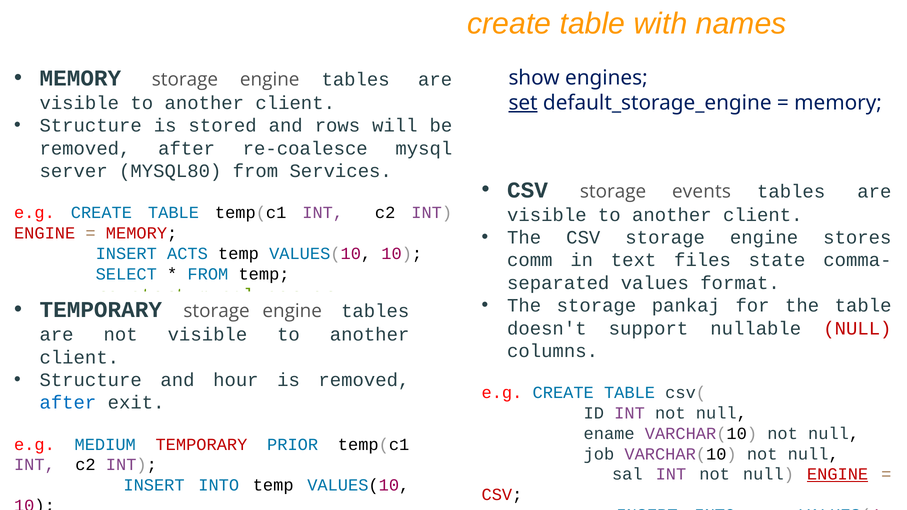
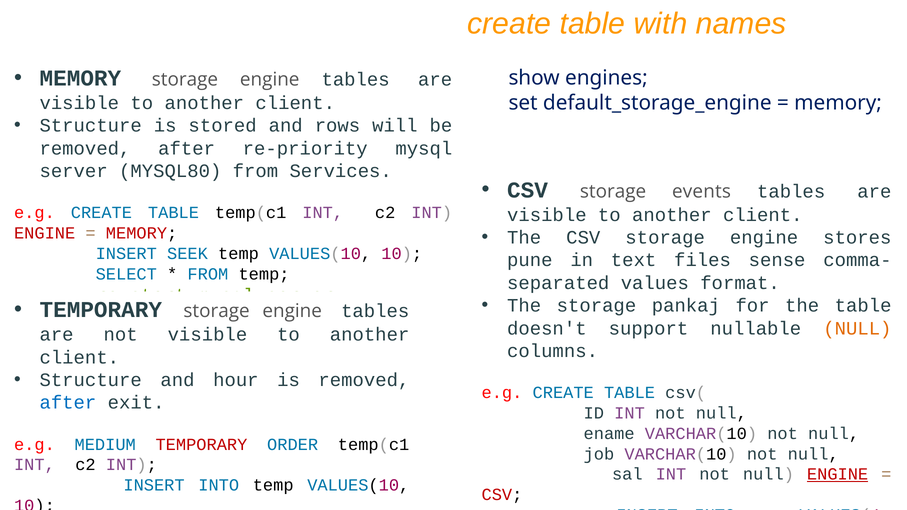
set underline: present -> none (523, 103)
re-coalesce: re-coalesce -> re-priority (305, 148)
ACTS: ACTS -> SEEK (187, 254)
comm: comm -> pune (530, 260)
state: state -> sense (777, 260)
NULL colour: red -> orange (857, 328)
PRIOR: PRIOR -> ORDER (293, 445)
